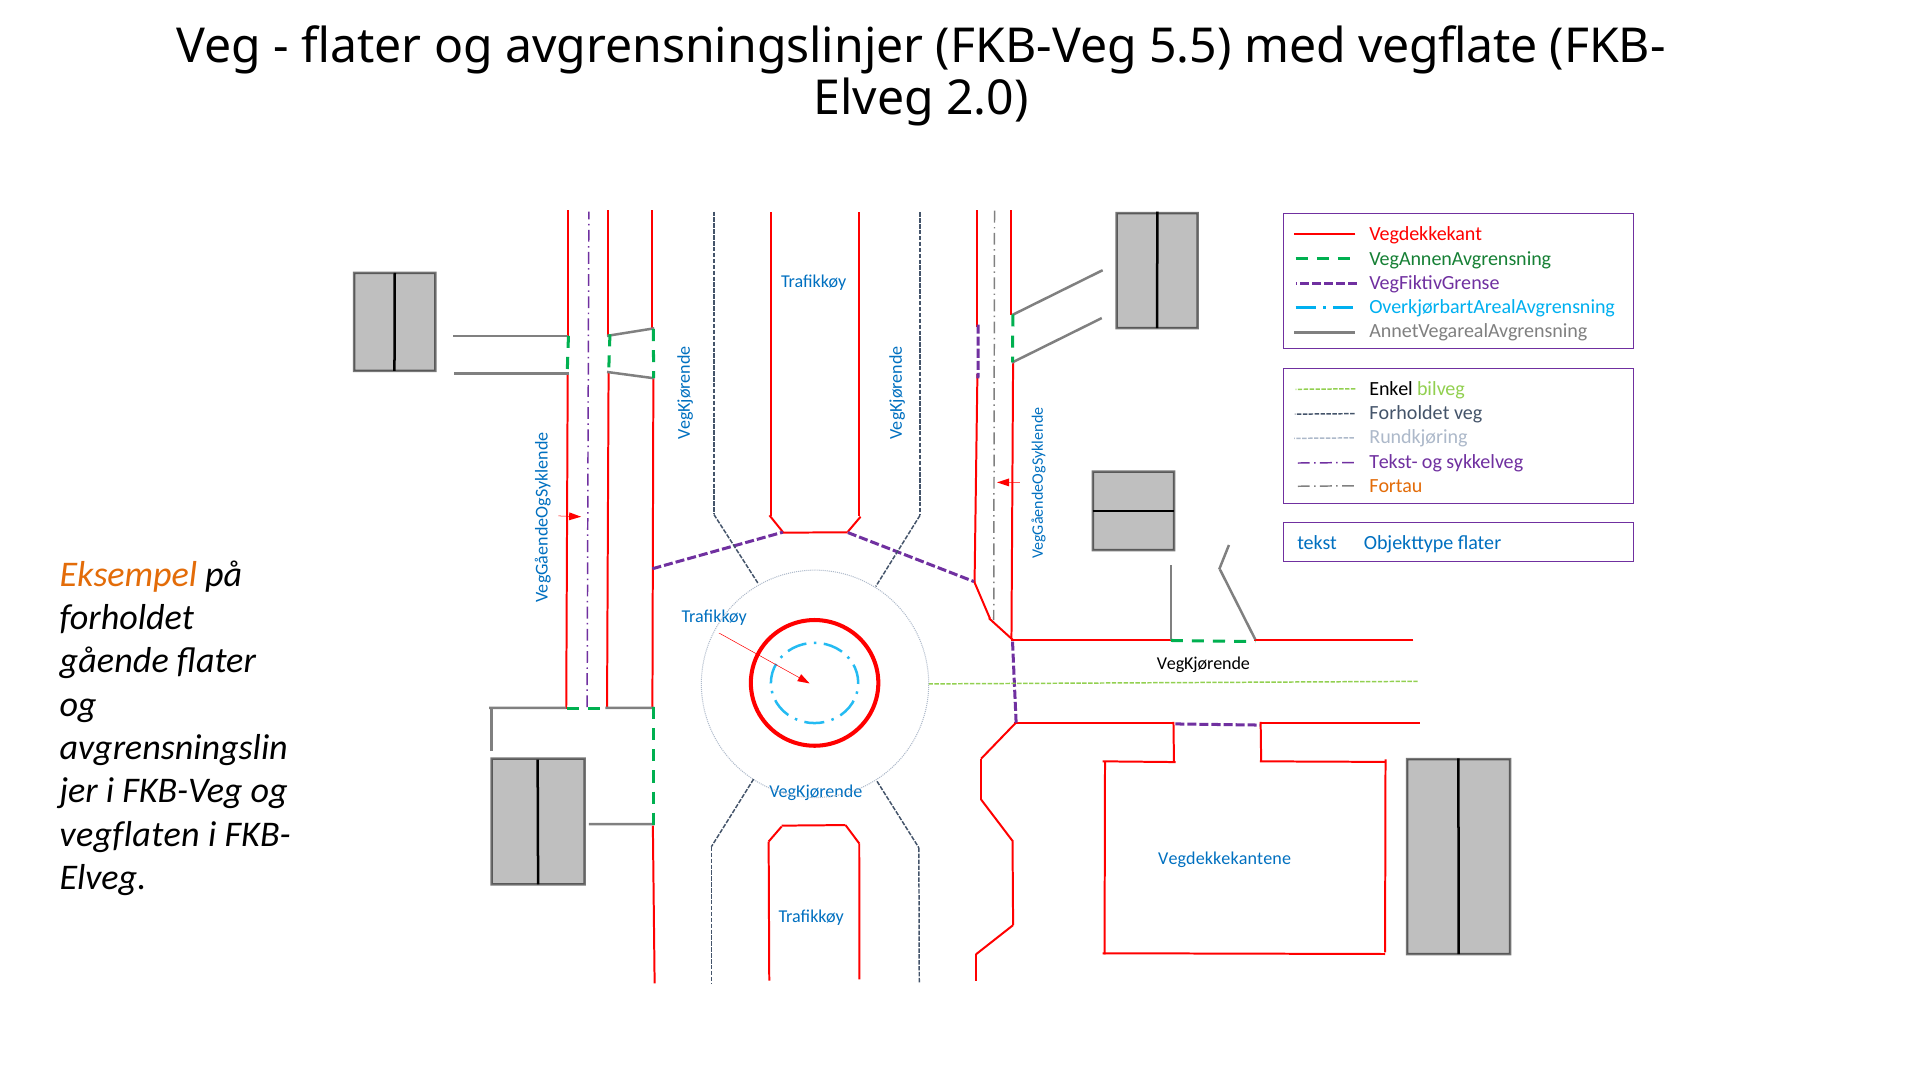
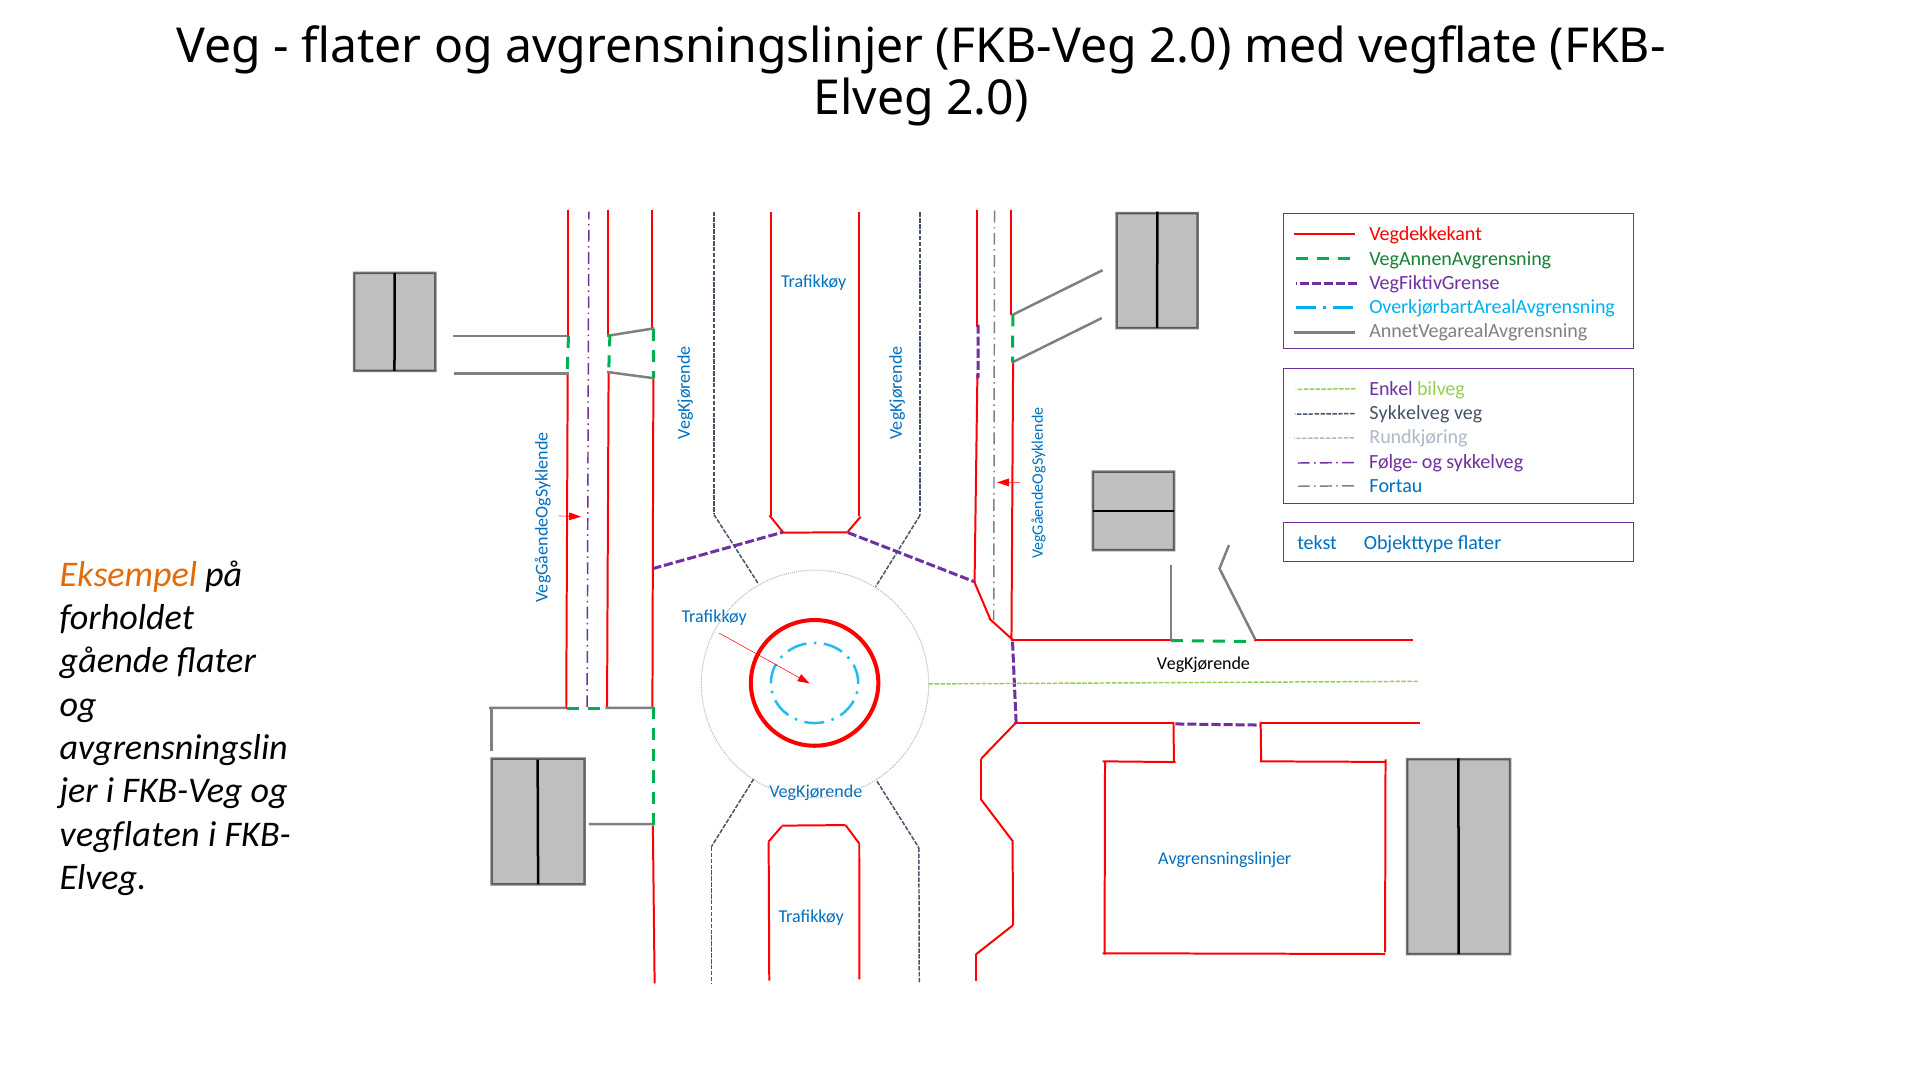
FKB-Veg 5.5: 5.5 -> 2.0 (1190, 46)
Enkel colour: black -> purple (1391, 389)
Forholdet: Forholdet -> Sykkelveg (1409, 413)
Tekst-: Tekst- -> Følge- (1394, 461)
Fortau colour: orange -> blue (1396, 485)
Vegdekkekantene: Vegdekkekantene -> Avgrensningslinjer (1225, 858)
